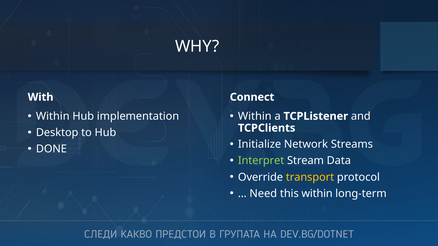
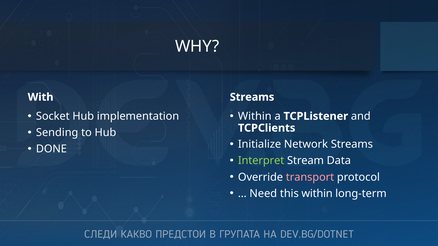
Connect: Connect -> Streams (252, 97)
Within: Within -> Socket (53, 116)
Desktop: Desktop -> Sending (57, 133)
transport colour: yellow -> pink (310, 177)
